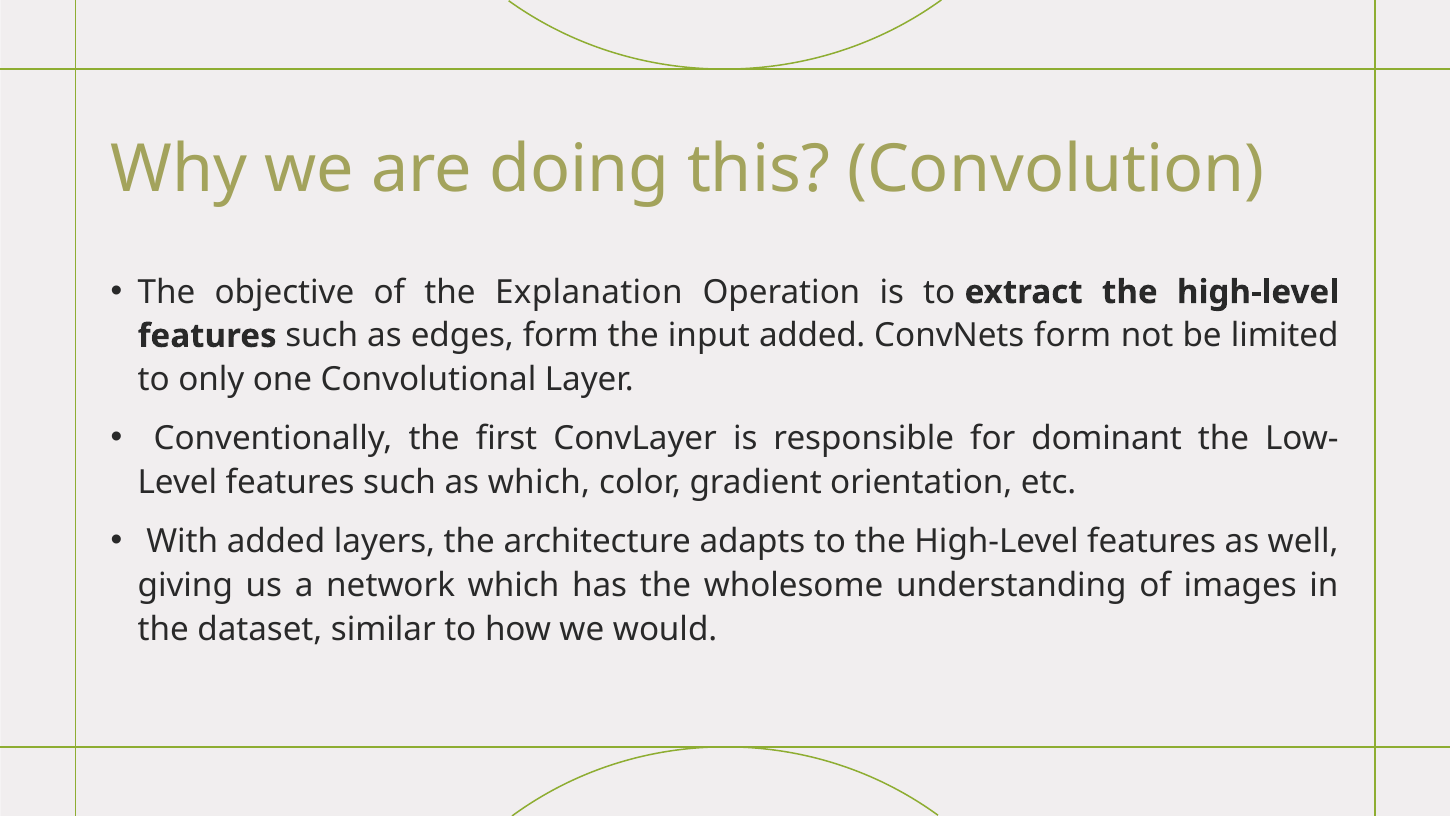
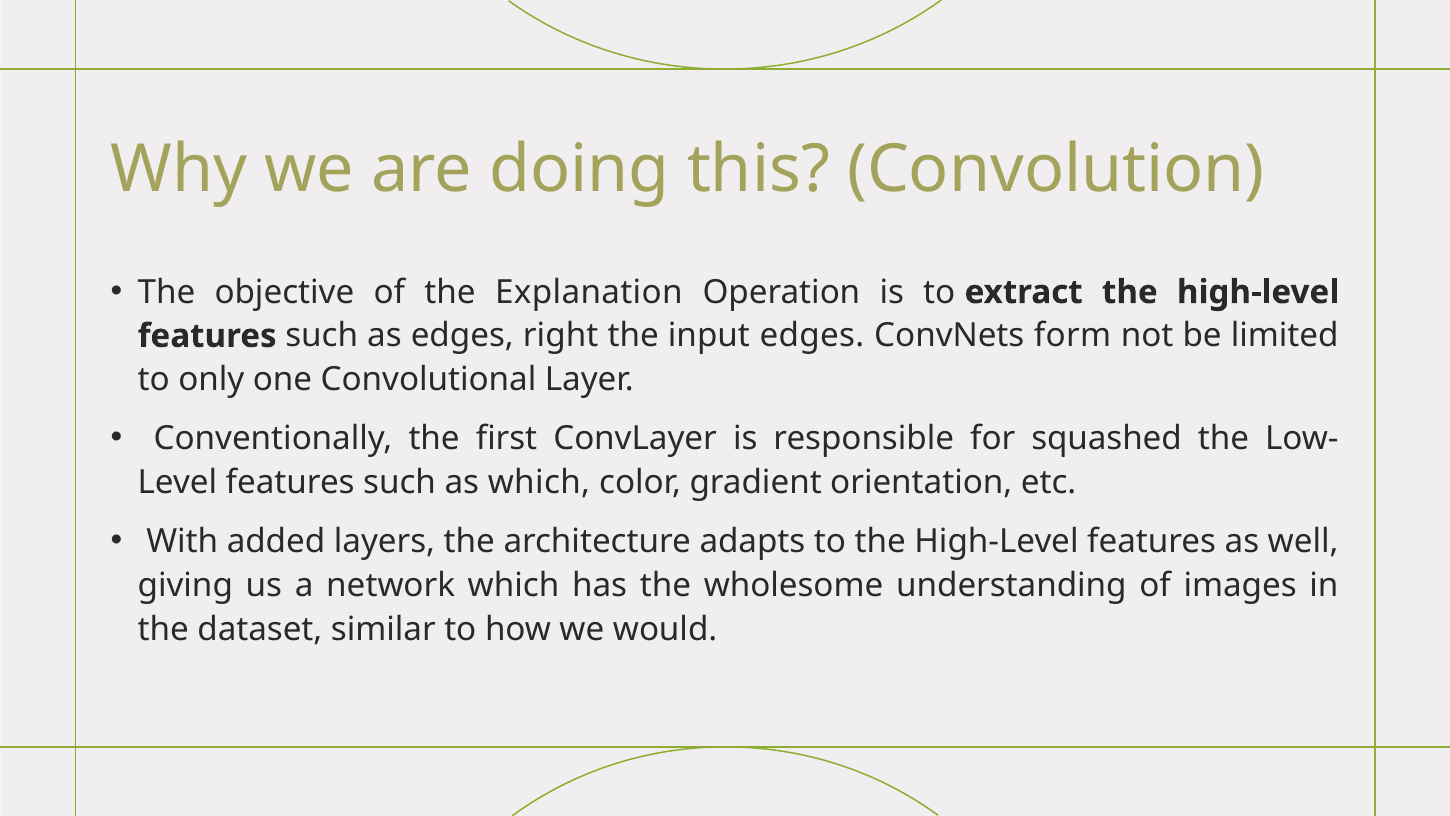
edges form: form -> right (561, 336)
input added: added -> edges (812, 336)
dominant: dominant -> squashed (1107, 439)
